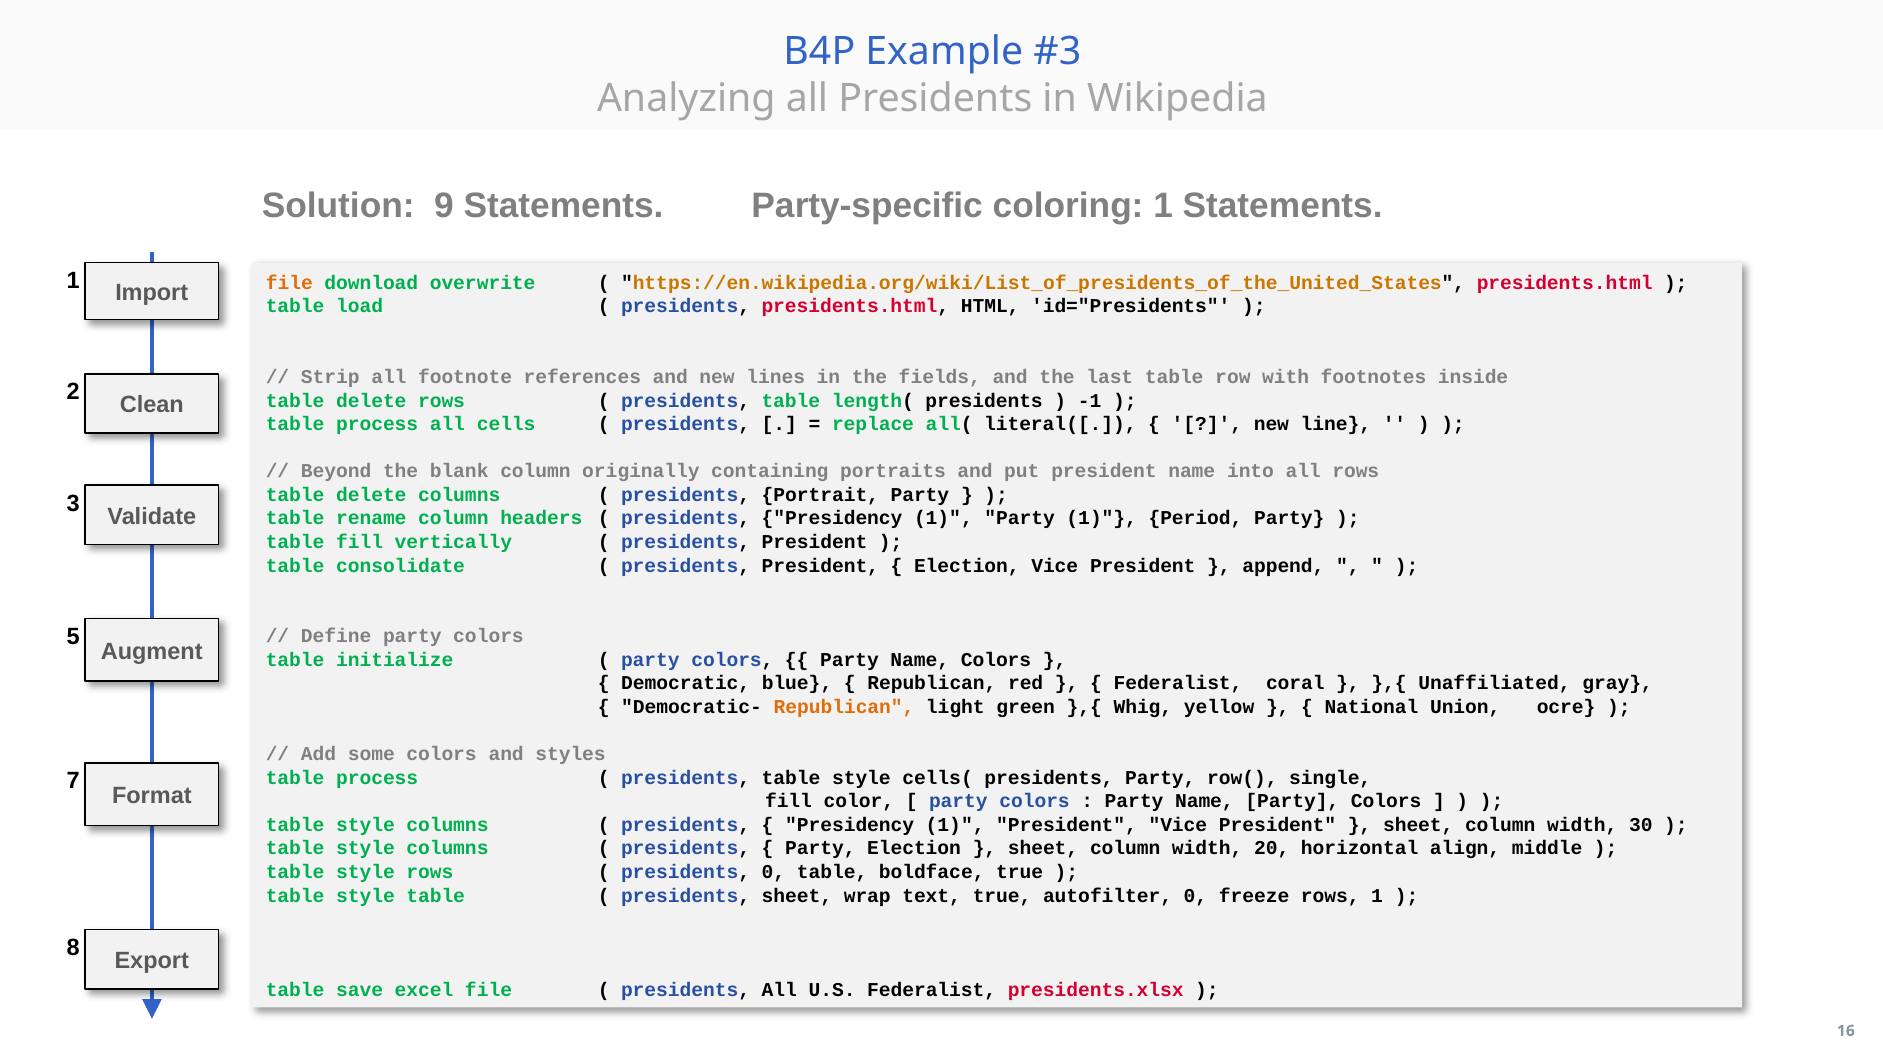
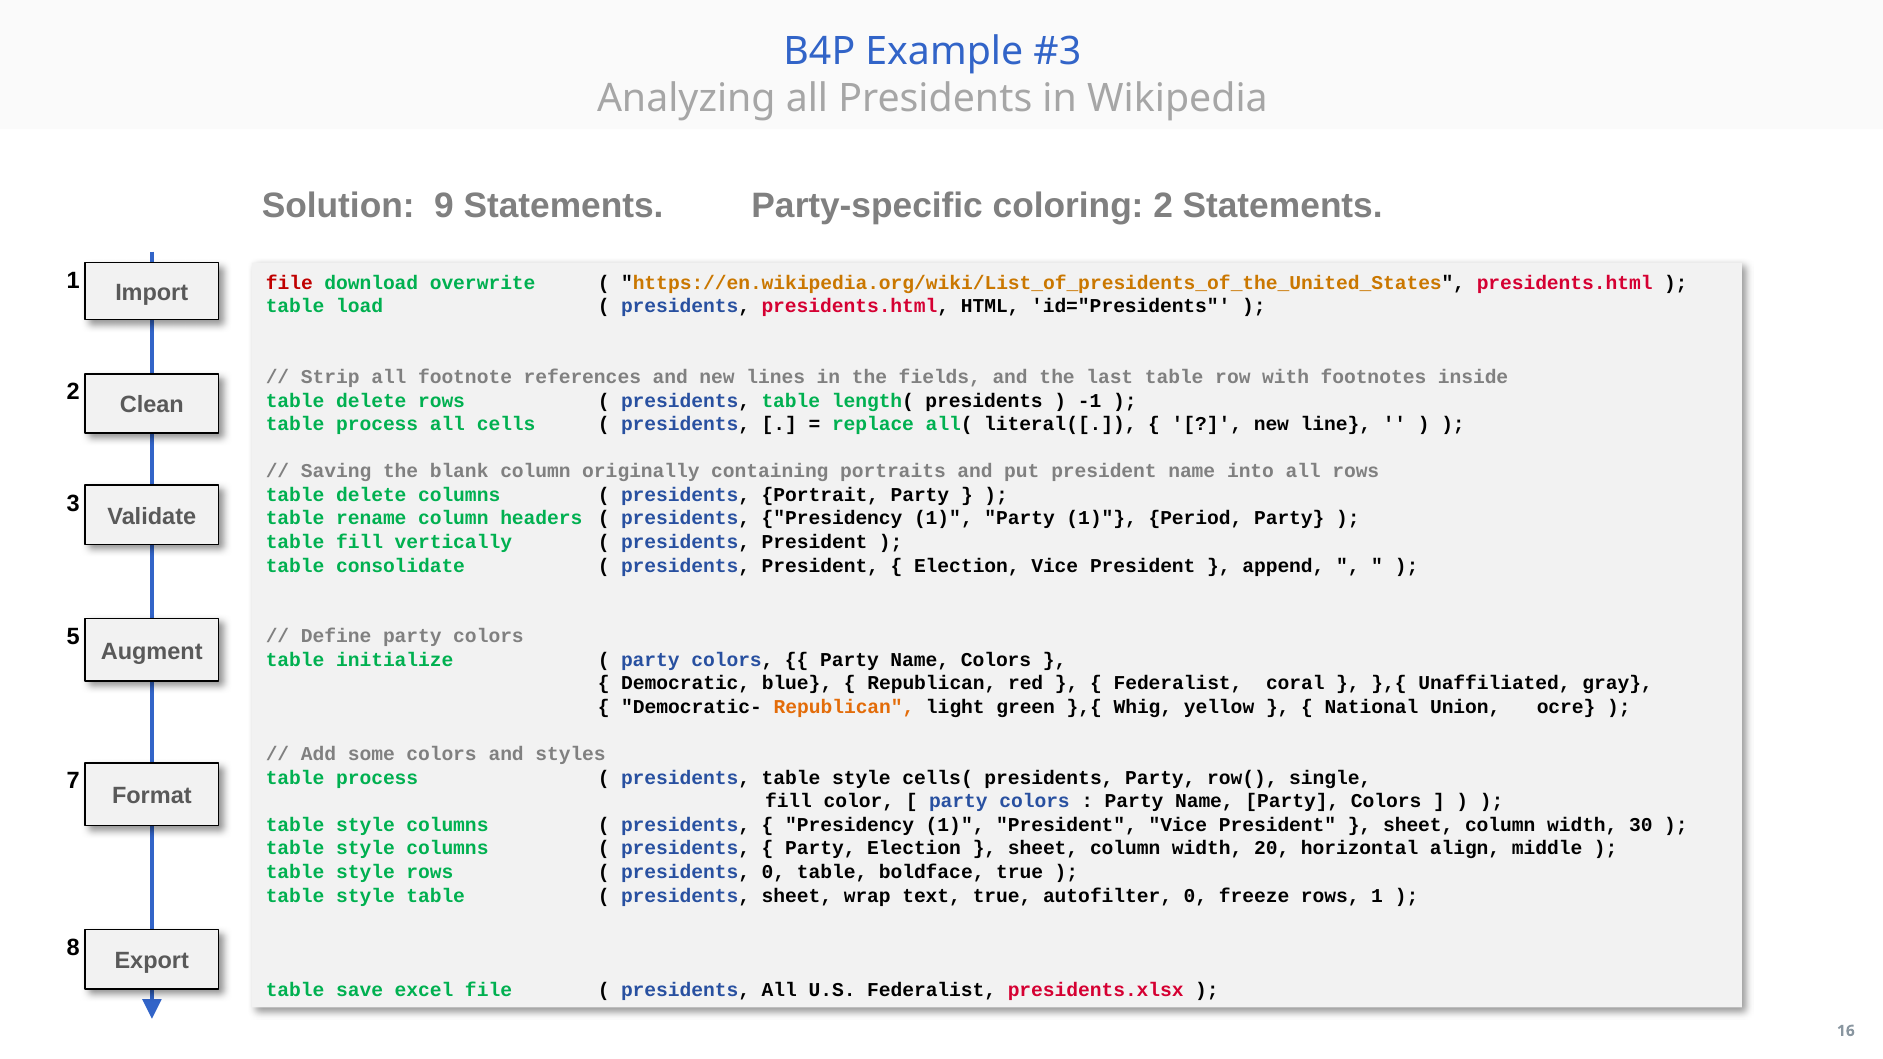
coloring 1: 1 -> 2 (1163, 206)
file colour: orange -> red (289, 283)
Beyond: Beyond -> Saving (336, 471)
